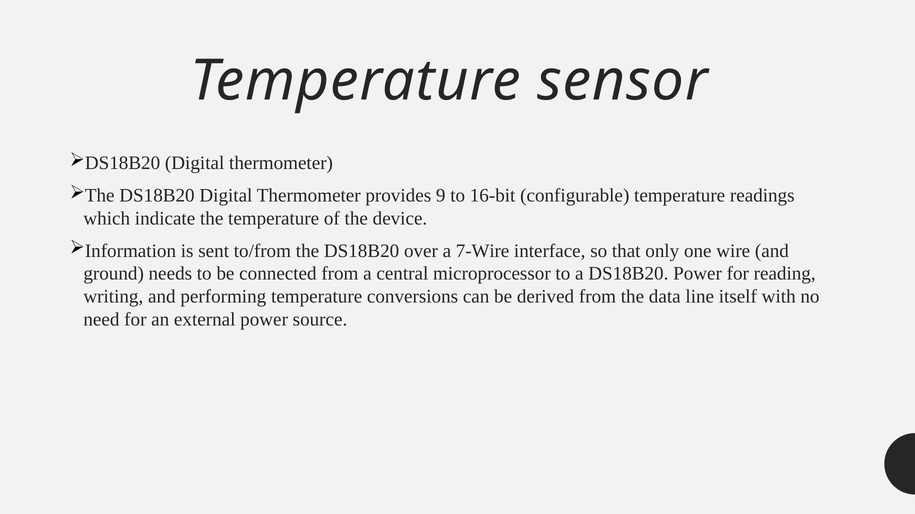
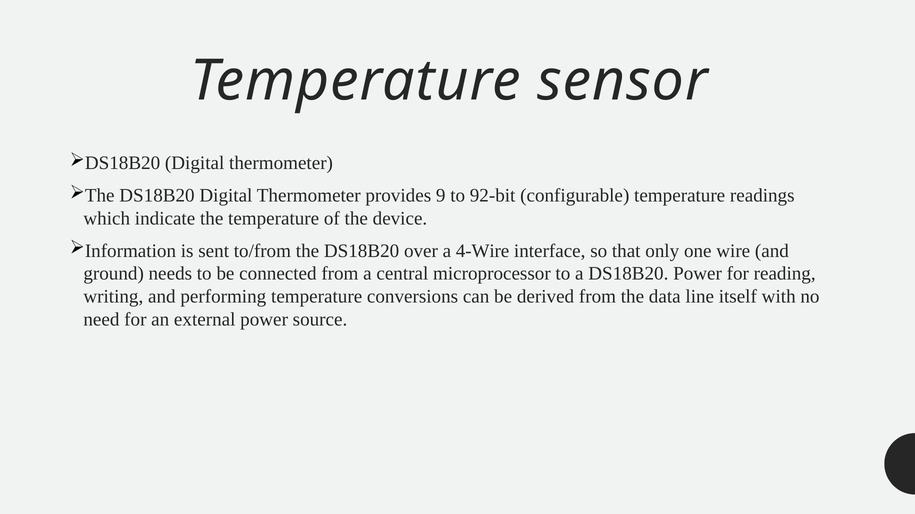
16-bit: 16-bit -> 92-bit (493, 196)
7-Wire: 7-Wire -> 4-Wire (483, 251)
